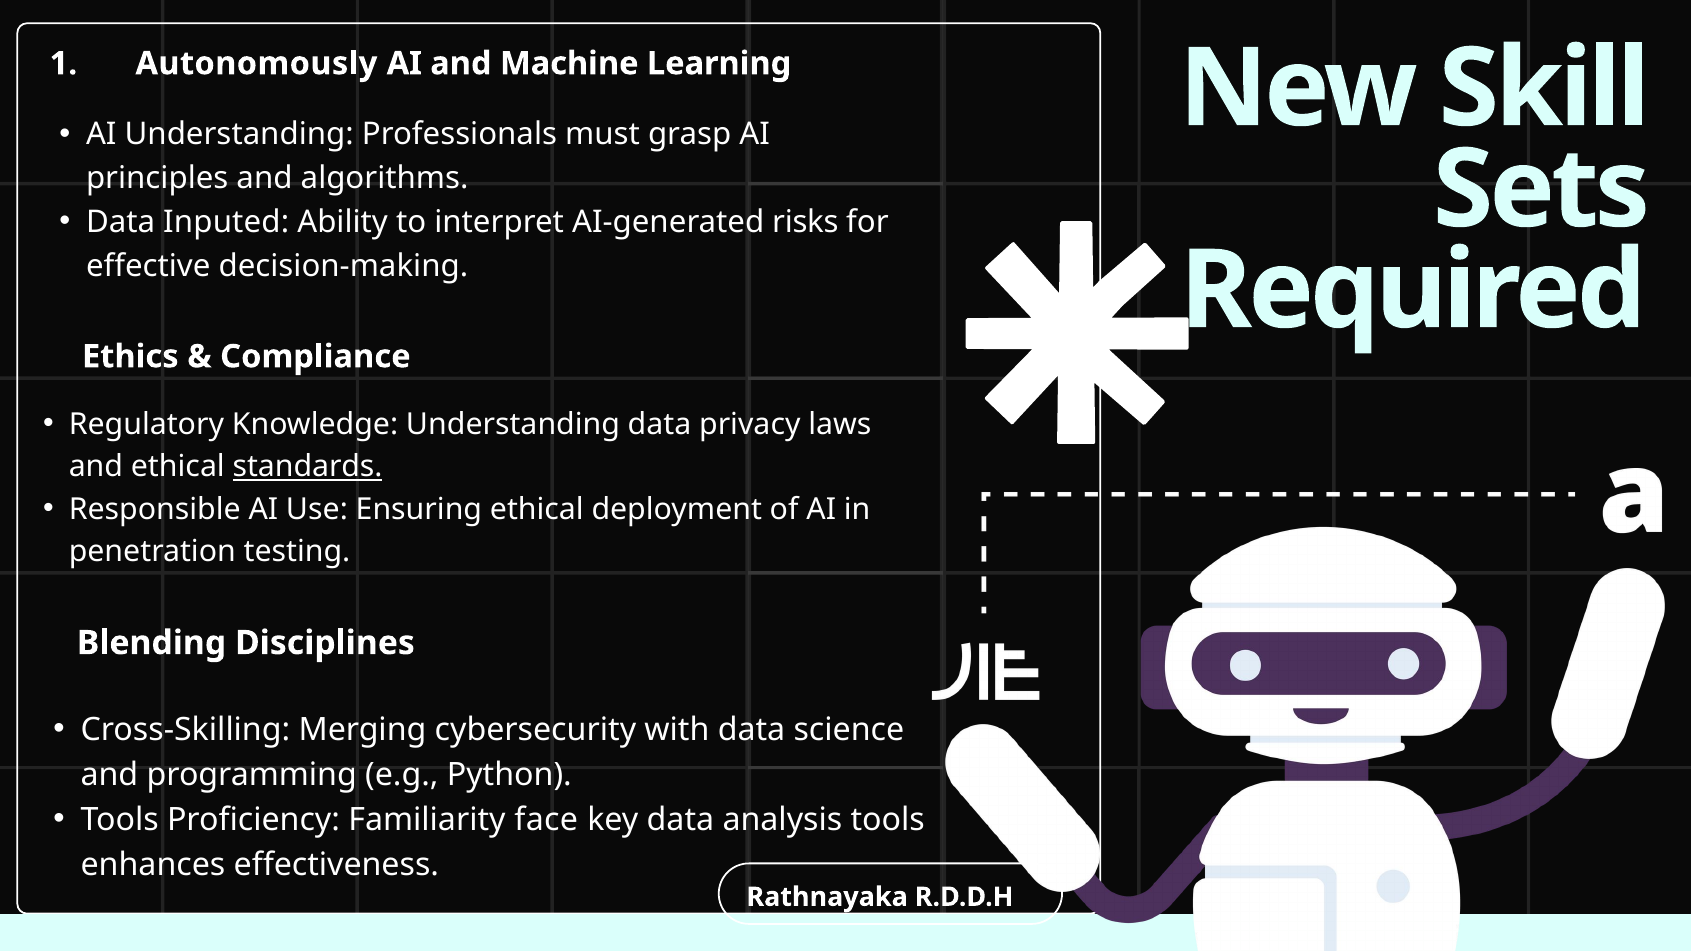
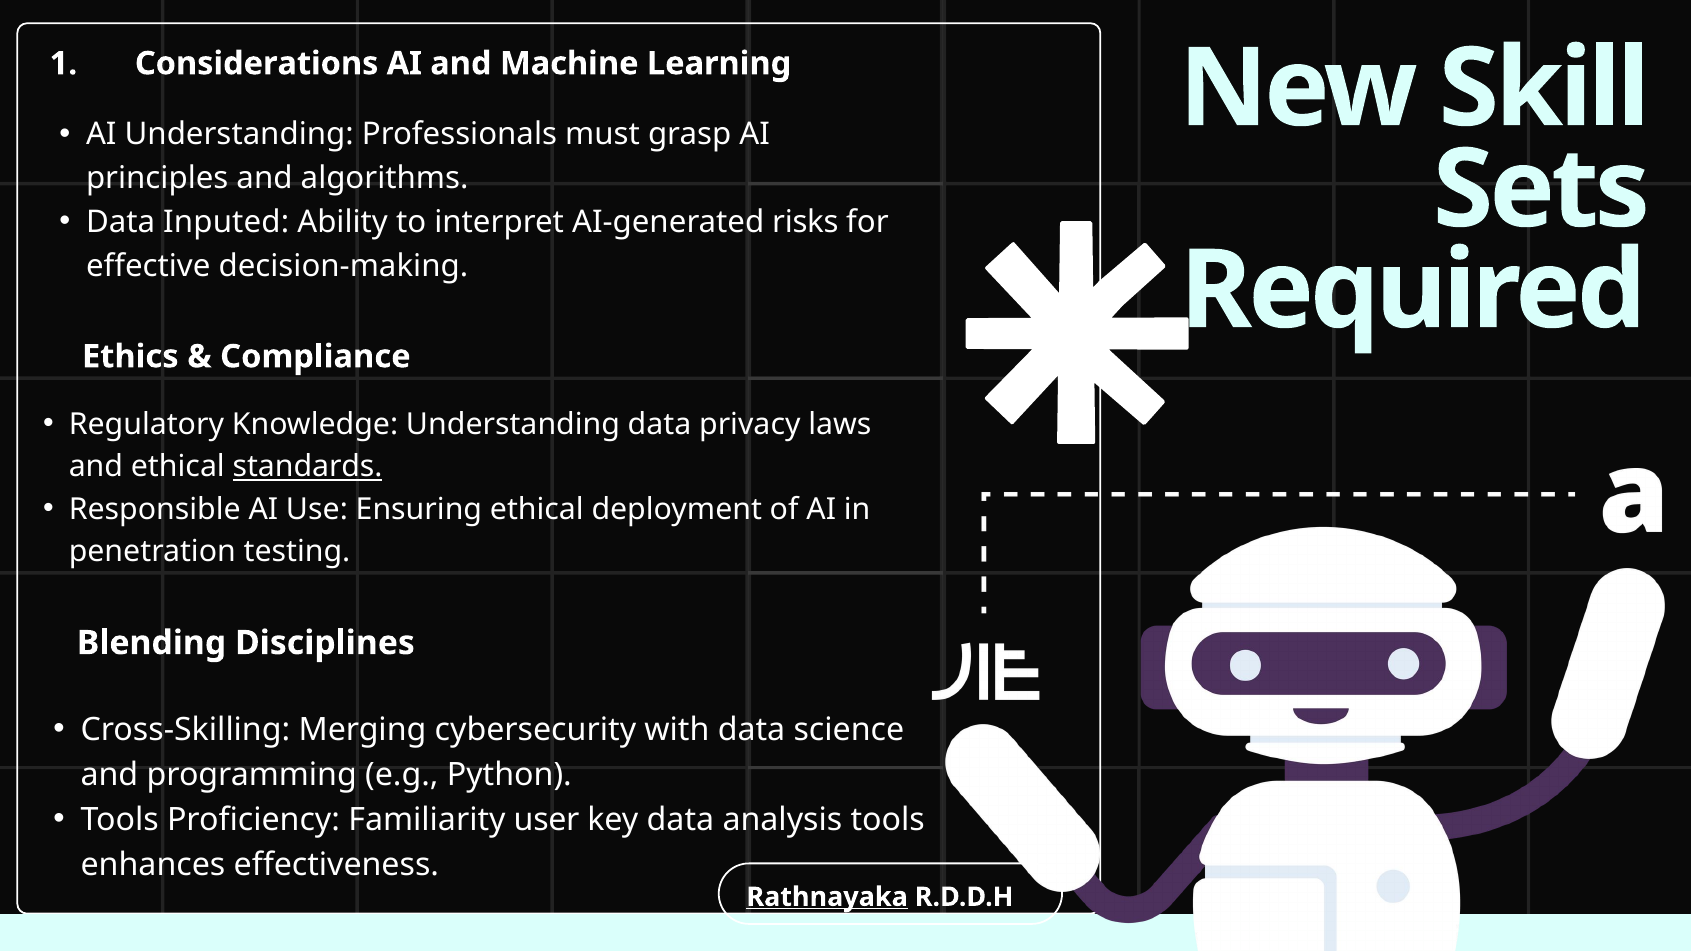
Autonomously: Autonomously -> Considerations (257, 64)
face: face -> user (547, 820)
Rathnayaka underline: none -> present (827, 897)
